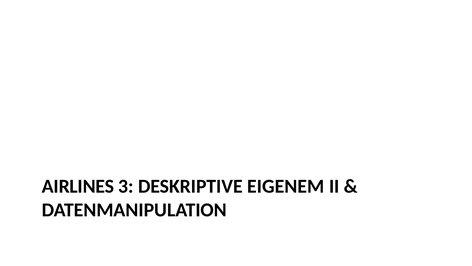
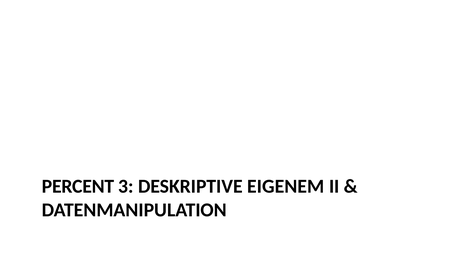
AIRLINES: AIRLINES -> PERCENT (78, 186)
